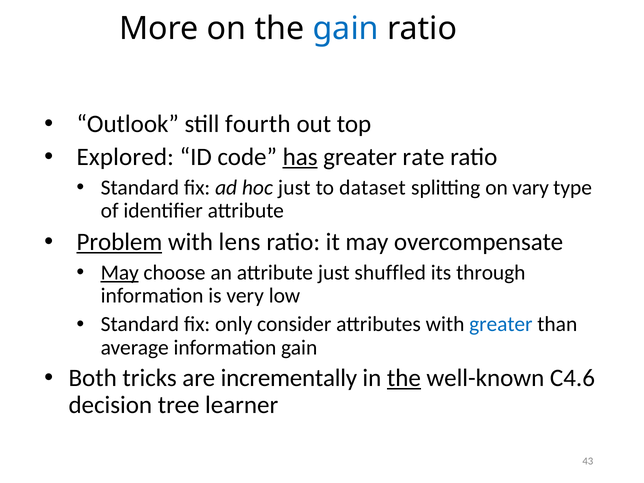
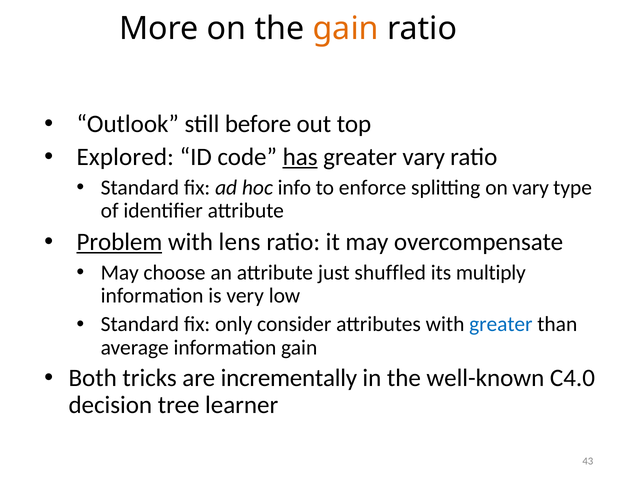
gain colour: blue -> orange (346, 29)
fourth: fourth -> before (258, 124)
greater rate: rate -> vary (424, 157)
hoc just: just -> info (294, 188)
dataset: dataset -> enforce (373, 188)
May underline: present -> none (120, 273)
through: through -> multiply (491, 273)
the underline: present -> none (404, 378)
C4.6: C4.6 -> C4.0 (572, 378)
